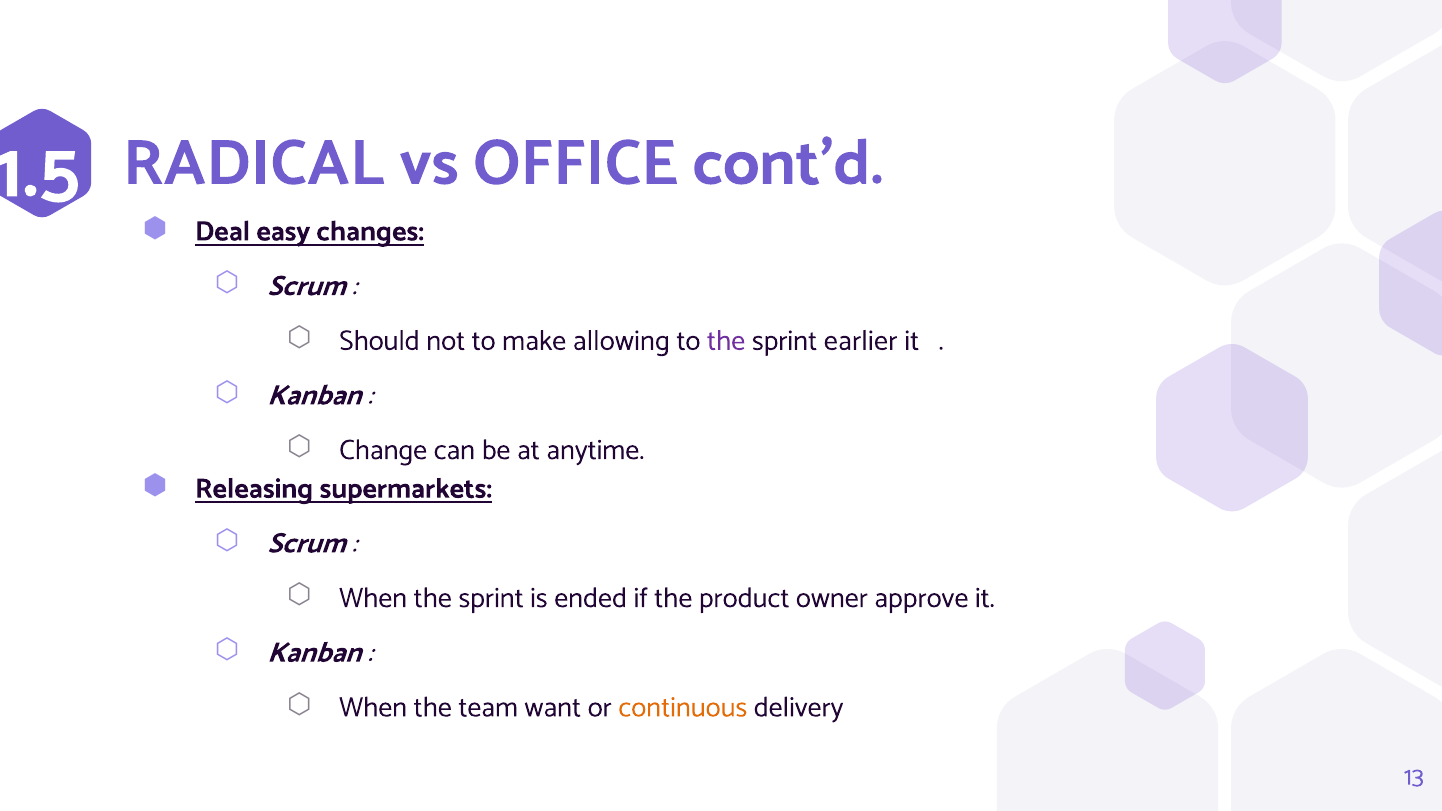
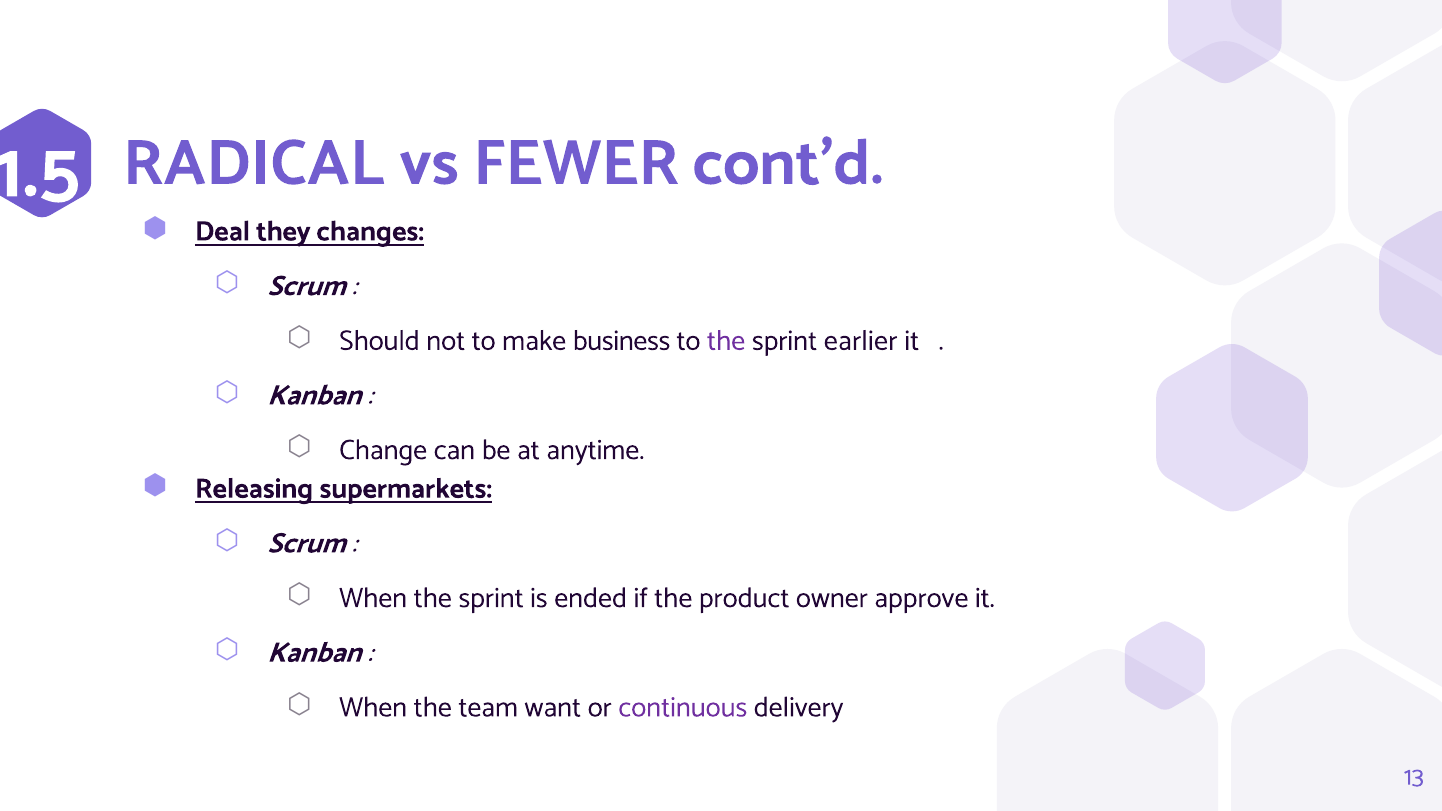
OFFICE: OFFICE -> FEWER (576, 163)
easy: easy -> they (283, 231)
allowing: allowing -> business (622, 341)
continuous colour: orange -> purple (683, 707)
